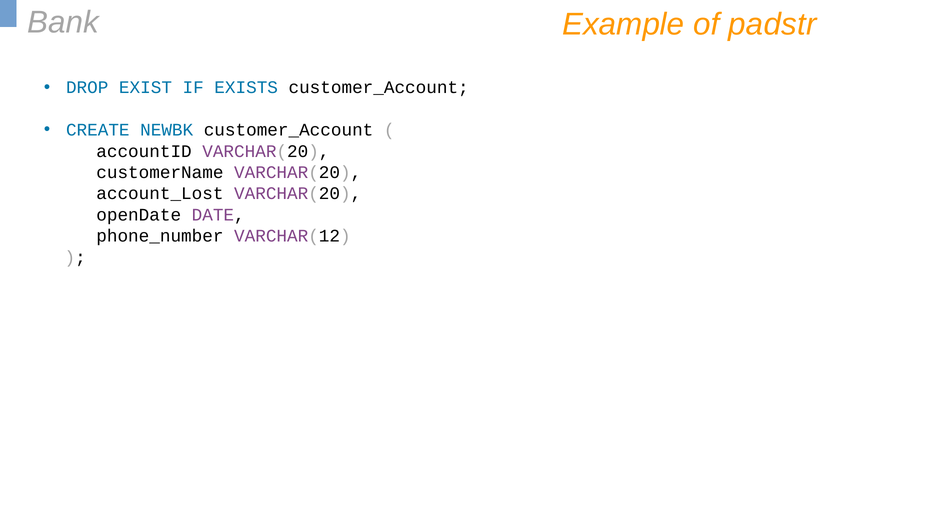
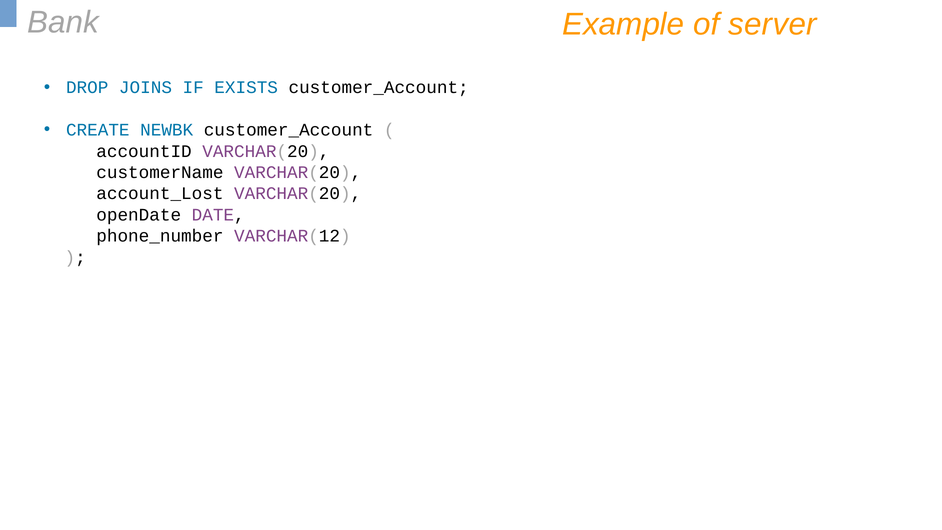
padstr: padstr -> server (772, 25)
EXIST: EXIST -> JOINS (145, 88)
